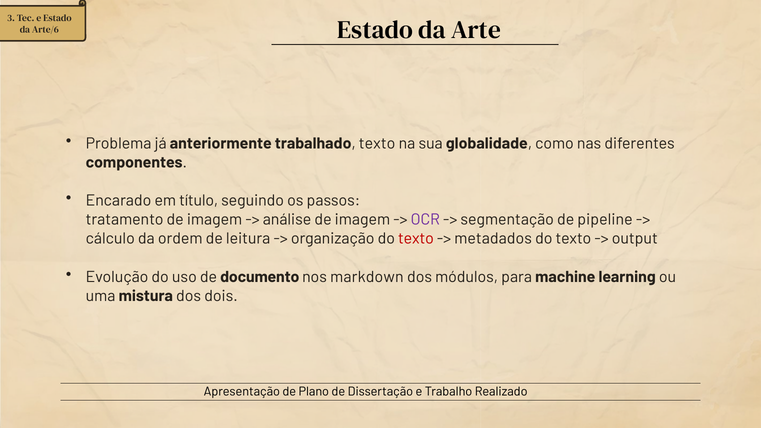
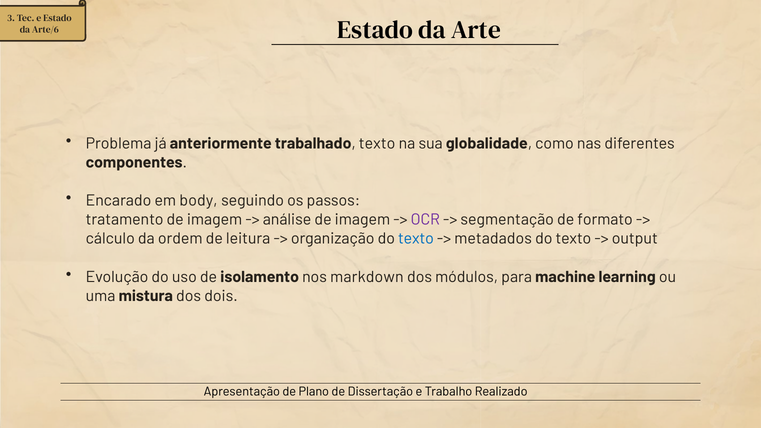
título: título -> body (198, 201)
pipeline: pipeline -> formato (605, 220)
texto colour: red -> blue (416, 239)
documento: documento -> isolamento (260, 277)
